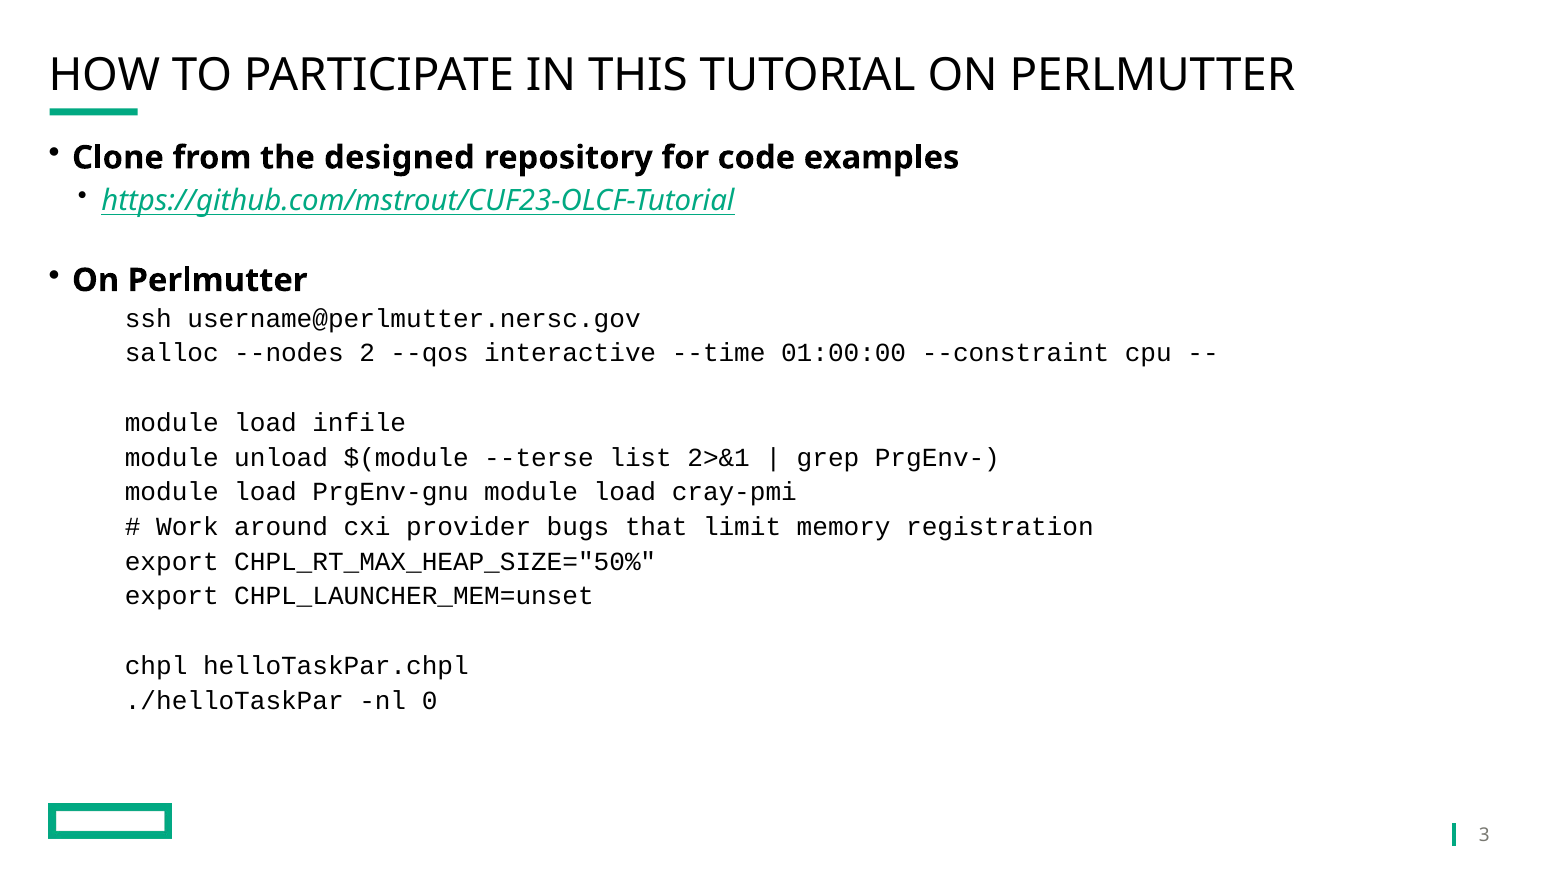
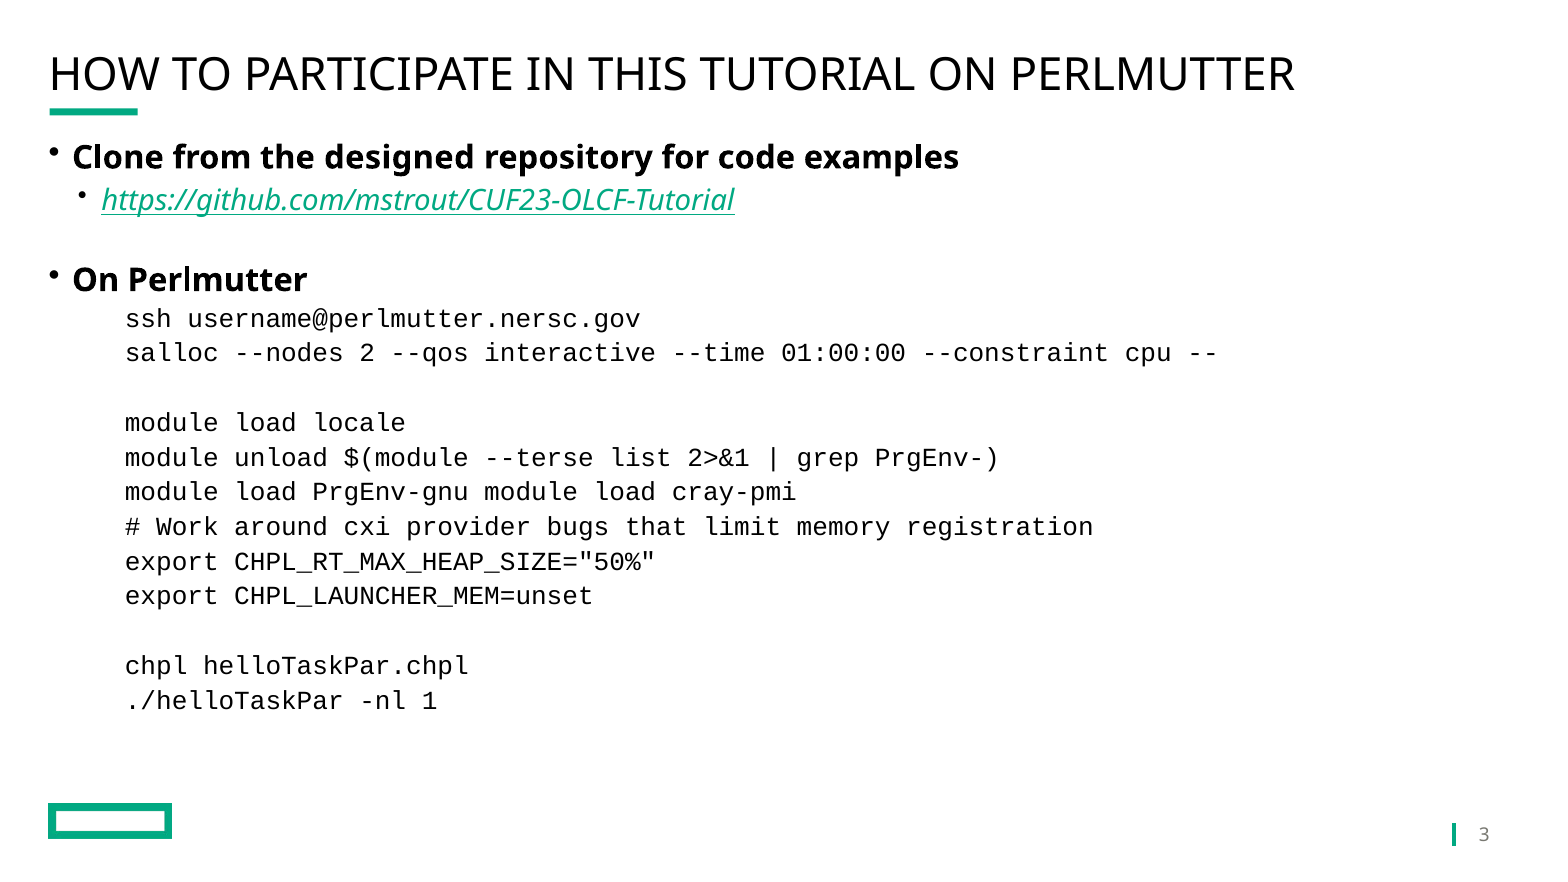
infile: infile -> locale (359, 423)
0: 0 -> 1 (430, 701)
